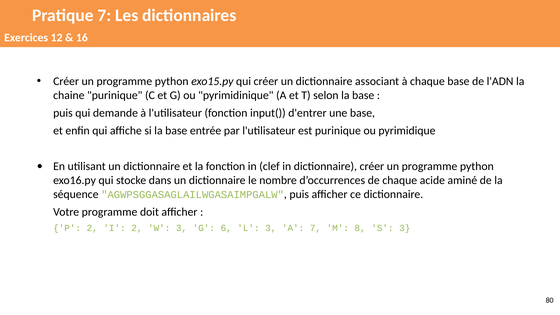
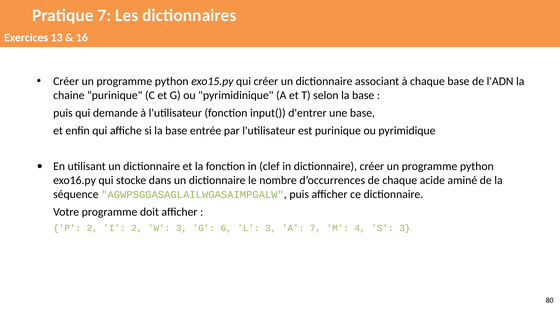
12: 12 -> 13 (57, 38)
8: 8 -> 4 (360, 228)
